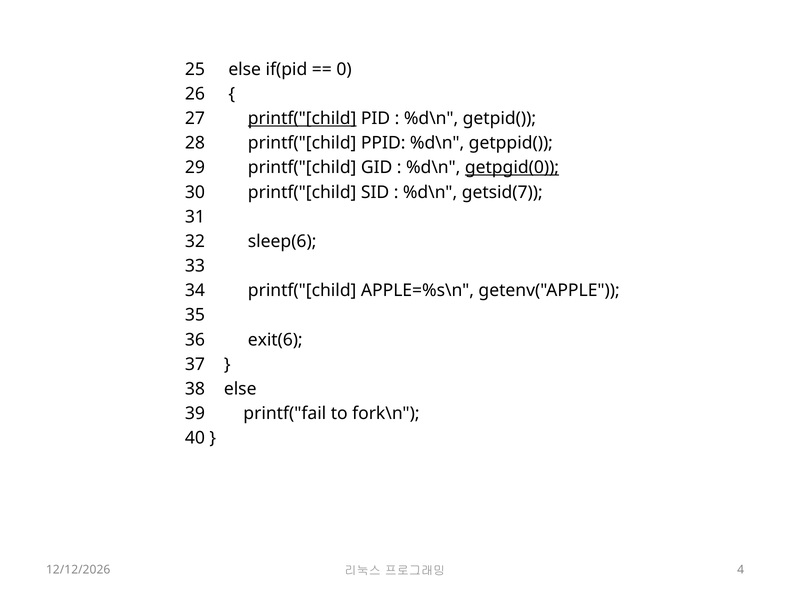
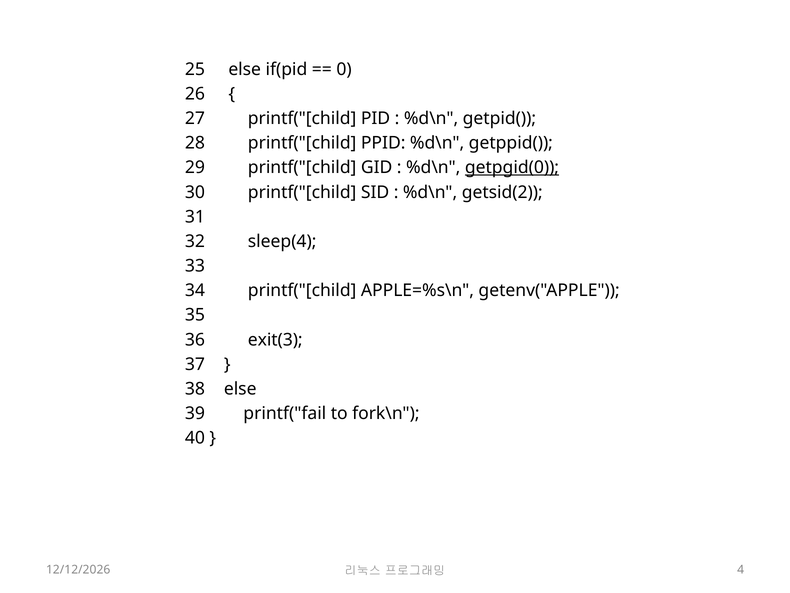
printf("[child underline: present -> none (302, 118)
getsid(7: getsid(7 -> getsid(2 (502, 192)
sleep(6: sleep(6 -> sleep(4 (282, 241)
exit(6: exit(6 -> exit(3 (275, 340)
